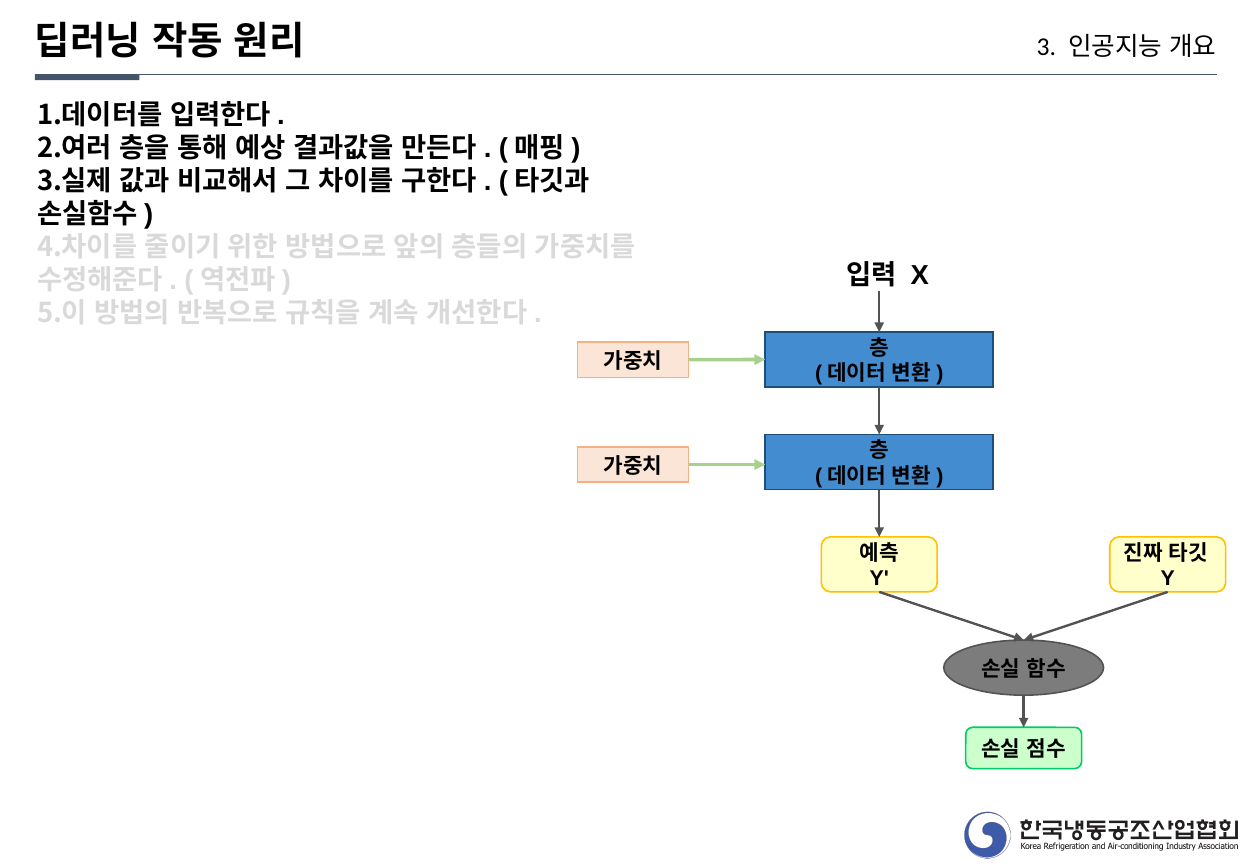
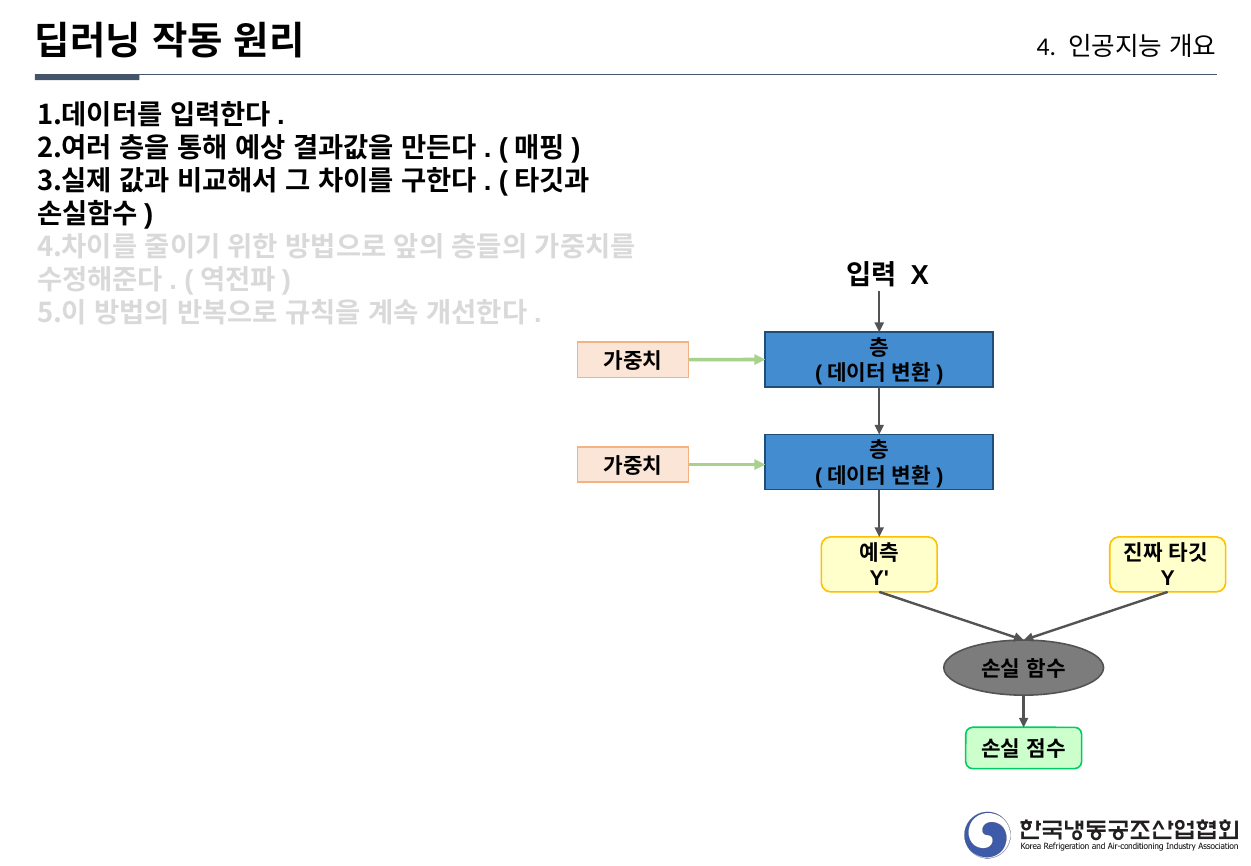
3: 3 -> 4 (1046, 47)
